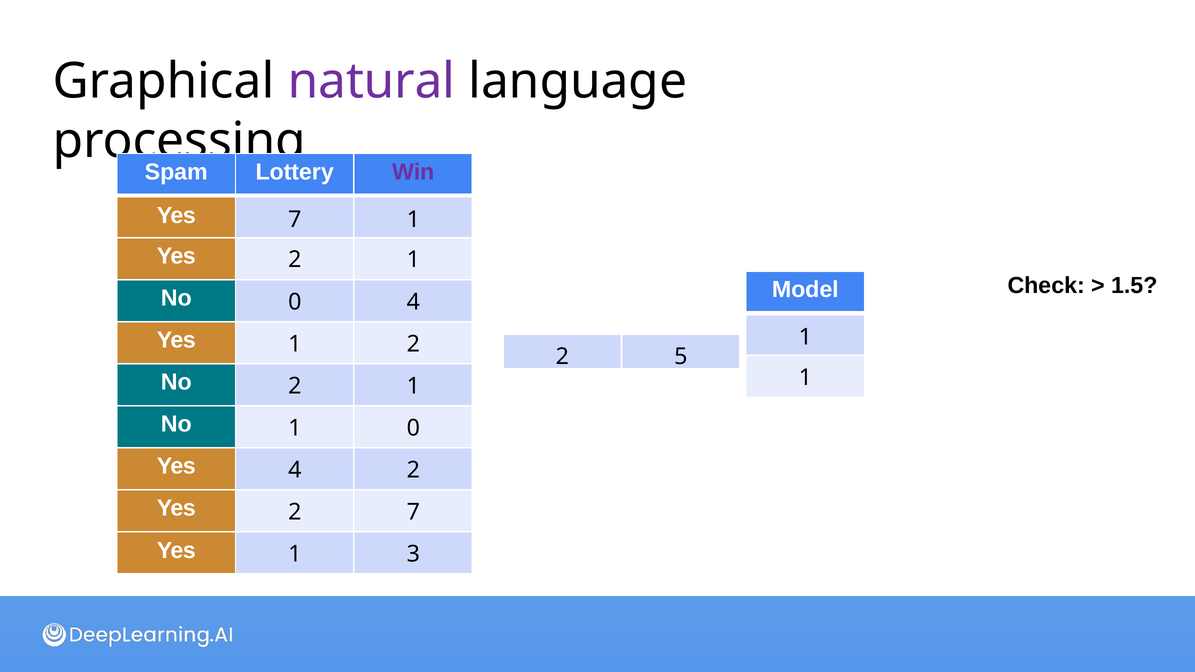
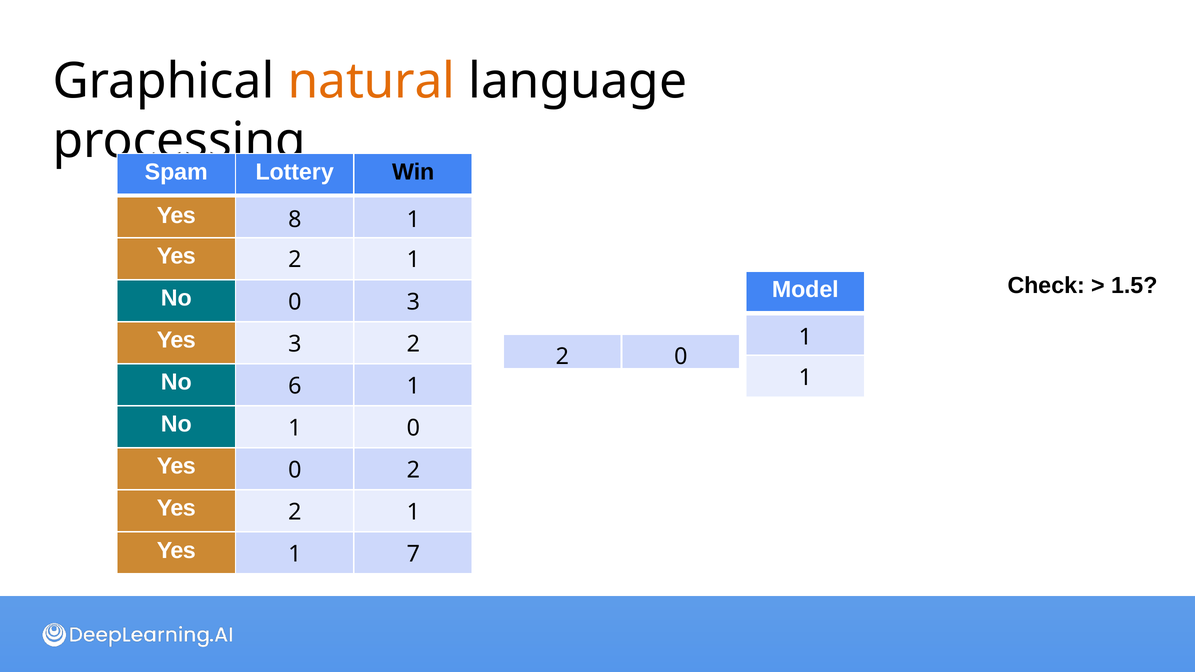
natural colour: purple -> orange (372, 81)
Win colour: purple -> black (413, 172)
Yes 7: 7 -> 8 (295, 219)
0 4: 4 -> 3 (413, 302)
1: 1 -> 3 (295, 344)
2 5: 5 -> 0 (681, 357)
No 2: 2 -> 6 (295, 386)
Yes 4: 4 -> 0 (295, 470)
7: 7 -> 1 (413, 512)
3: 3 -> 7 (413, 554)
